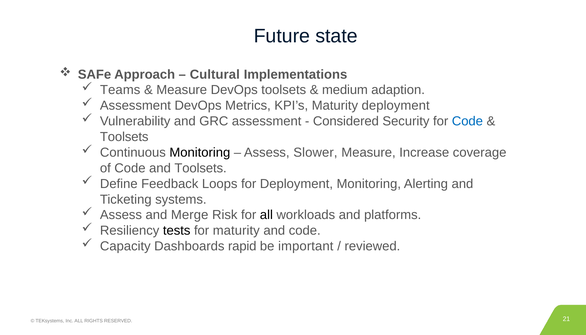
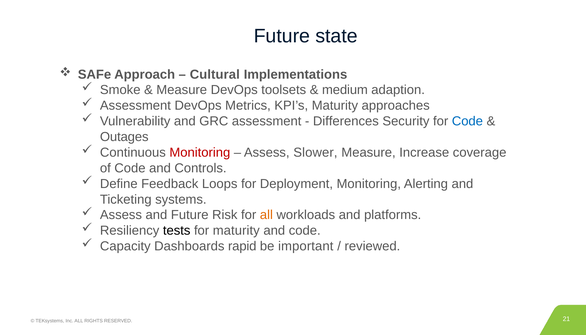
Teams: Teams -> Smoke (120, 90)
Maturity deployment: deployment -> approaches (396, 106)
Considered: Considered -> Differences (346, 121)
Toolsets: Toolsets -> Outages (124, 137)
Monitoring colour: black -> red (200, 152)
and Toolsets: Toolsets -> Controls (201, 168)
and Merge: Merge -> Future (190, 215)
all colour: black -> orange (266, 215)
